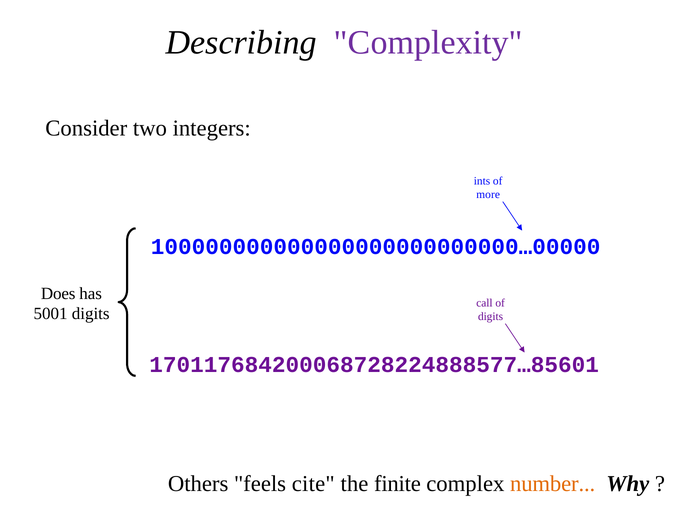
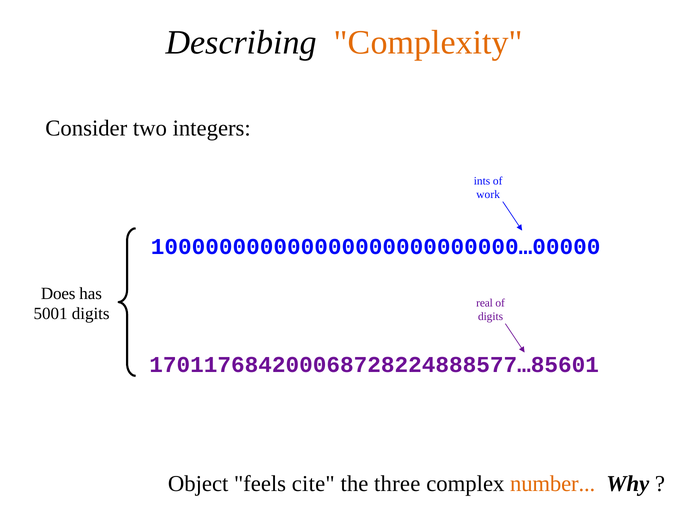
Complexity colour: purple -> orange (428, 42)
more: more -> work (488, 195)
call: call -> real (485, 303)
Others: Others -> Object (198, 484)
finite: finite -> three (397, 484)
